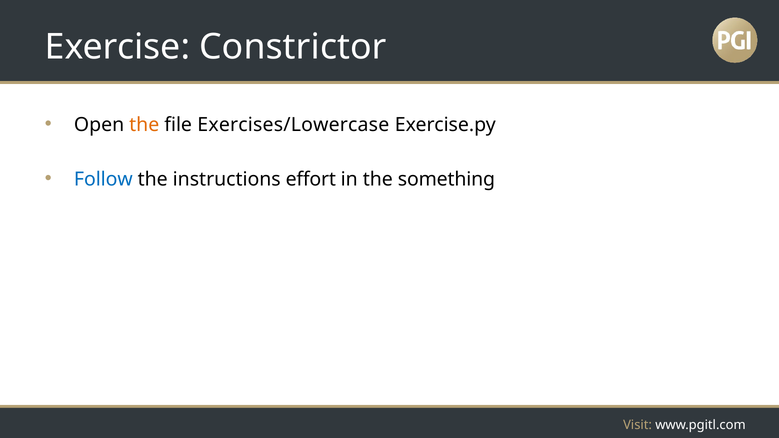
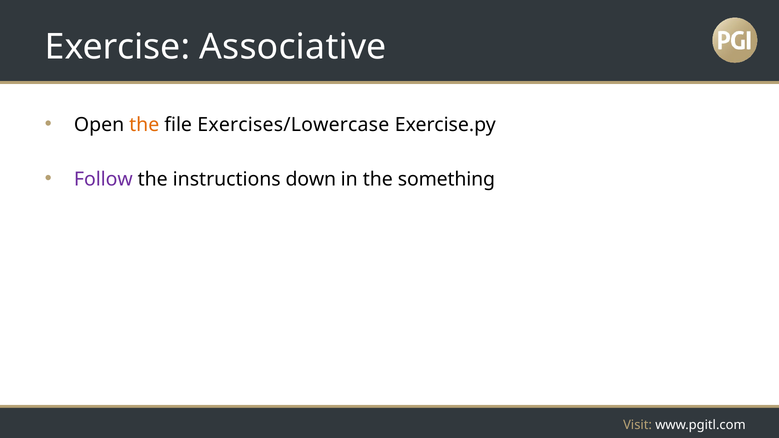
Constrictor: Constrictor -> Associative (293, 47)
Follow colour: blue -> purple (103, 179)
effort: effort -> down (311, 179)
